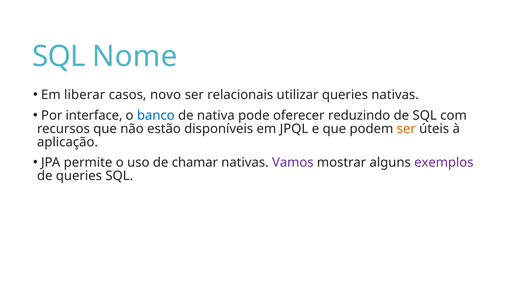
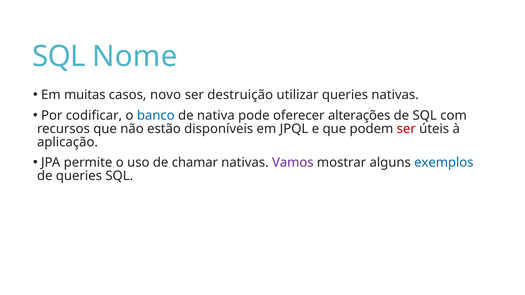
liberar: liberar -> muitas (85, 95)
relacionais: relacionais -> destruição (240, 95)
interface: interface -> codificar (94, 115)
reduzindo: reduzindo -> alterações (359, 115)
ser colour: orange -> red (406, 129)
exemplos colour: purple -> blue (444, 163)
